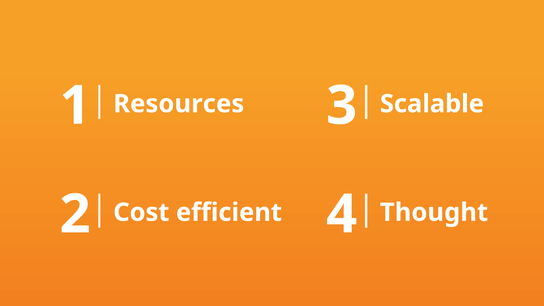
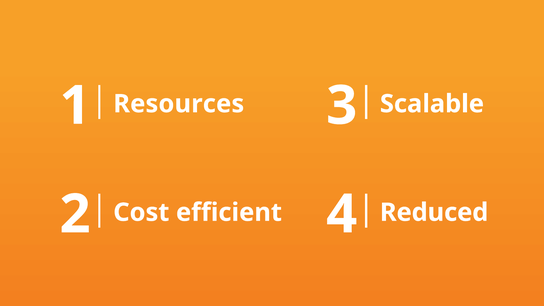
Thought: Thought -> Reduced (434, 212)
